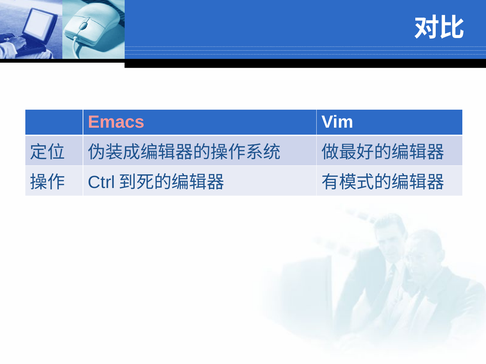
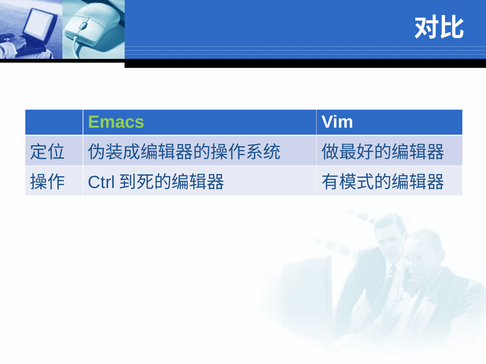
Emacs colour: pink -> light green (116, 122)
